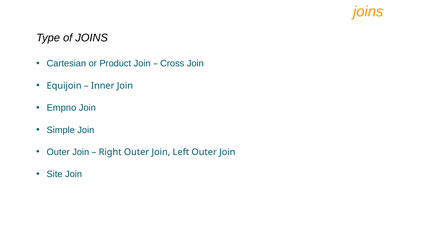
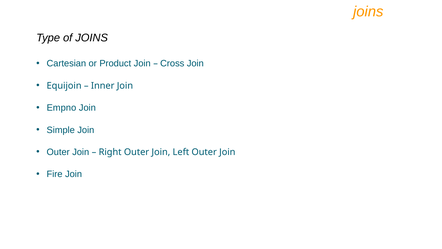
Site: Site -> Fire (55, 174)
